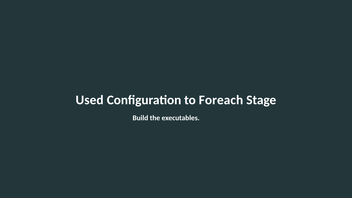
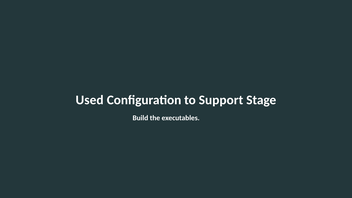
Foreach: Foreach -> Support (221, 100)
